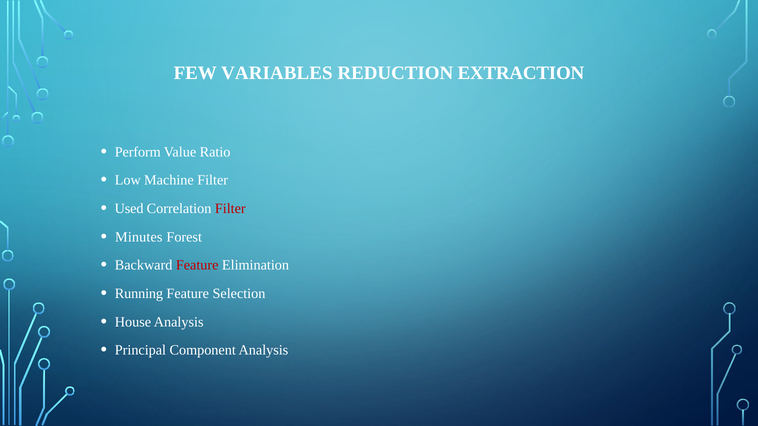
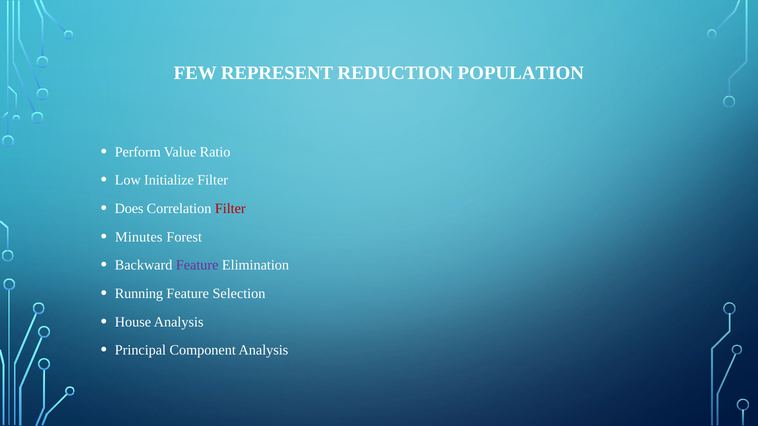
VARIABLES: VARIABLES -> REPRESENT (277, 73)
EXTRACTION: EXTRACTION -> POPULATION (521, 73)
Machine: Machine -> Initialize (169, 180)
Used: Used -> Does (129, 209)
Feature colour: red -> purple (197, 266)
